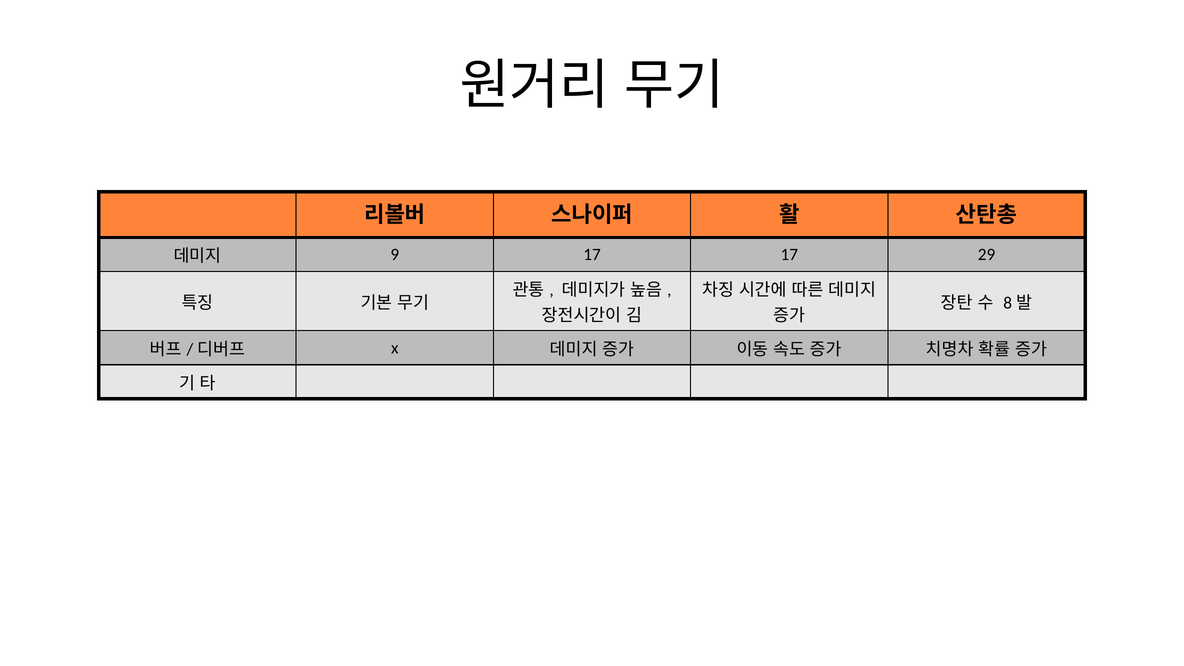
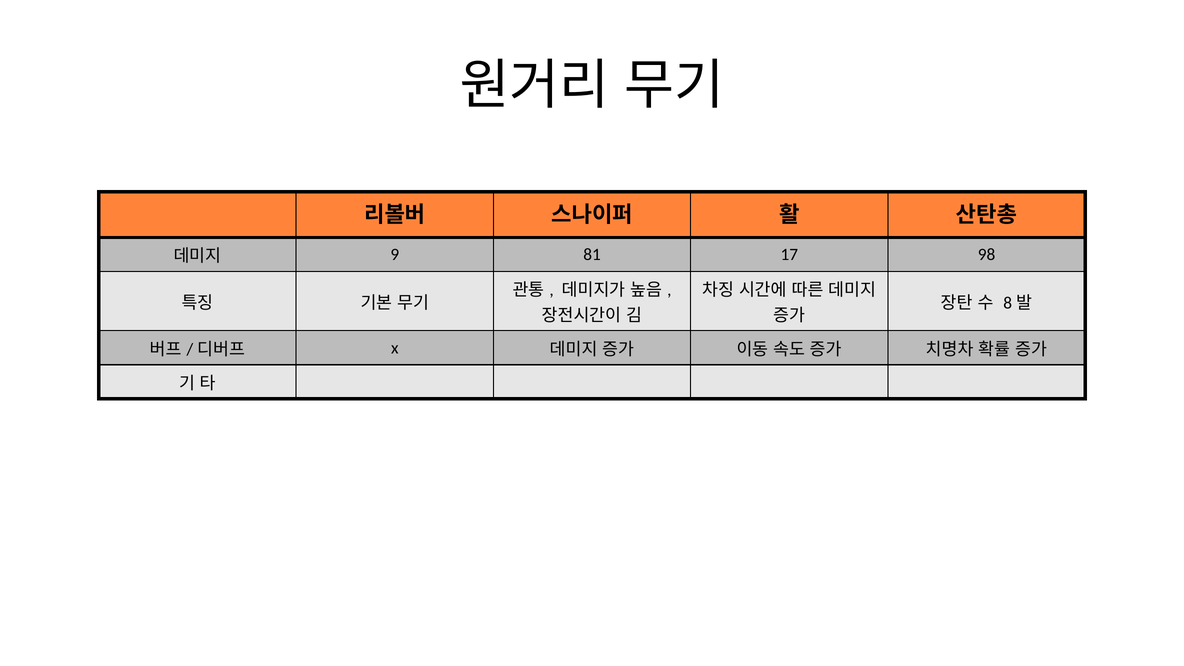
9 17: 17 -> 81 (592, 255)
29: 29 -> 98 (987, 255)
